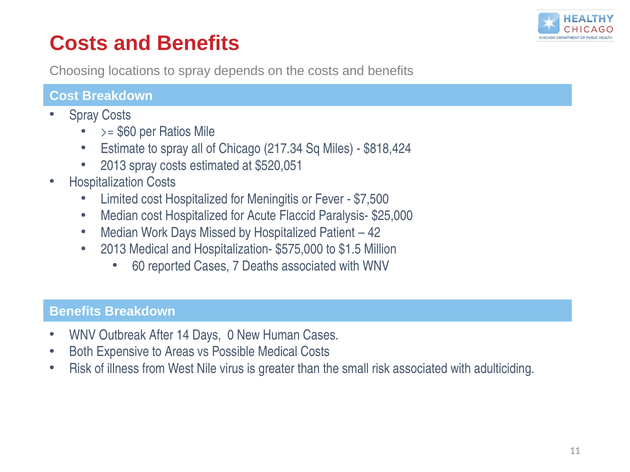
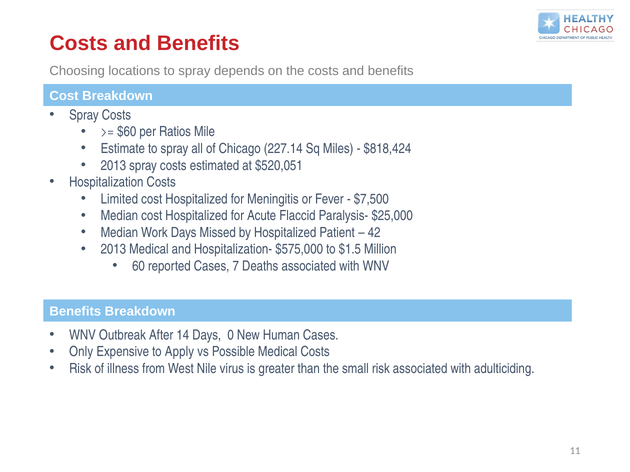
217.34: 217.34 -> 227.14 (283, 149)
Both: Both -> Only (81, 352)
Areas: Areas -> Apply (179, 352)
